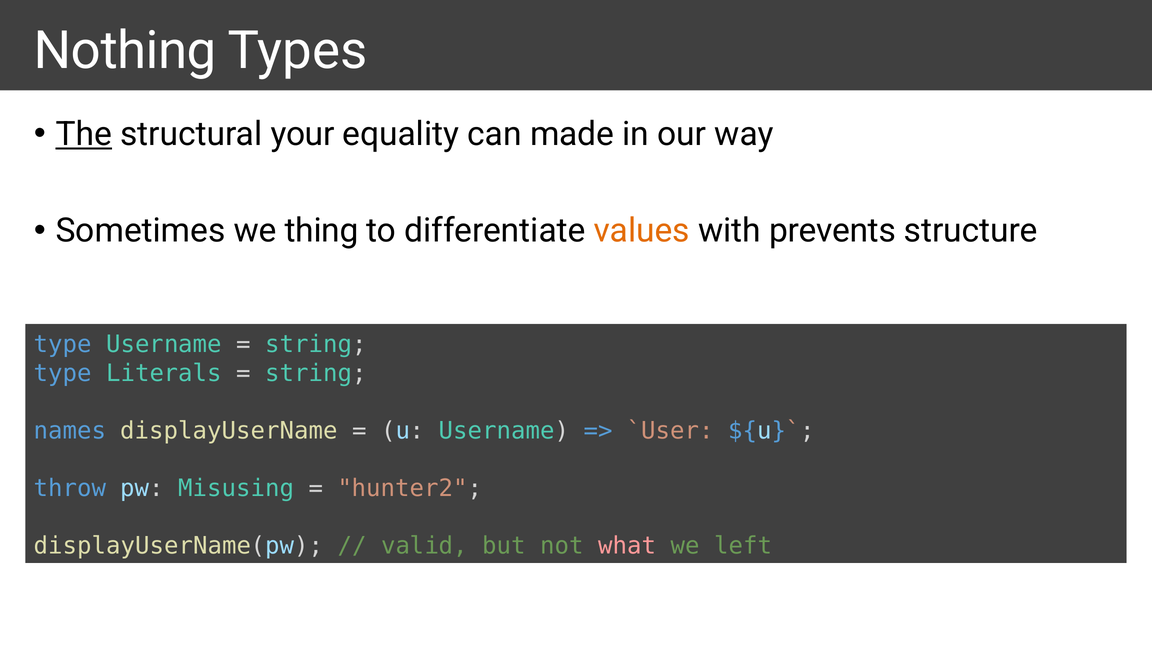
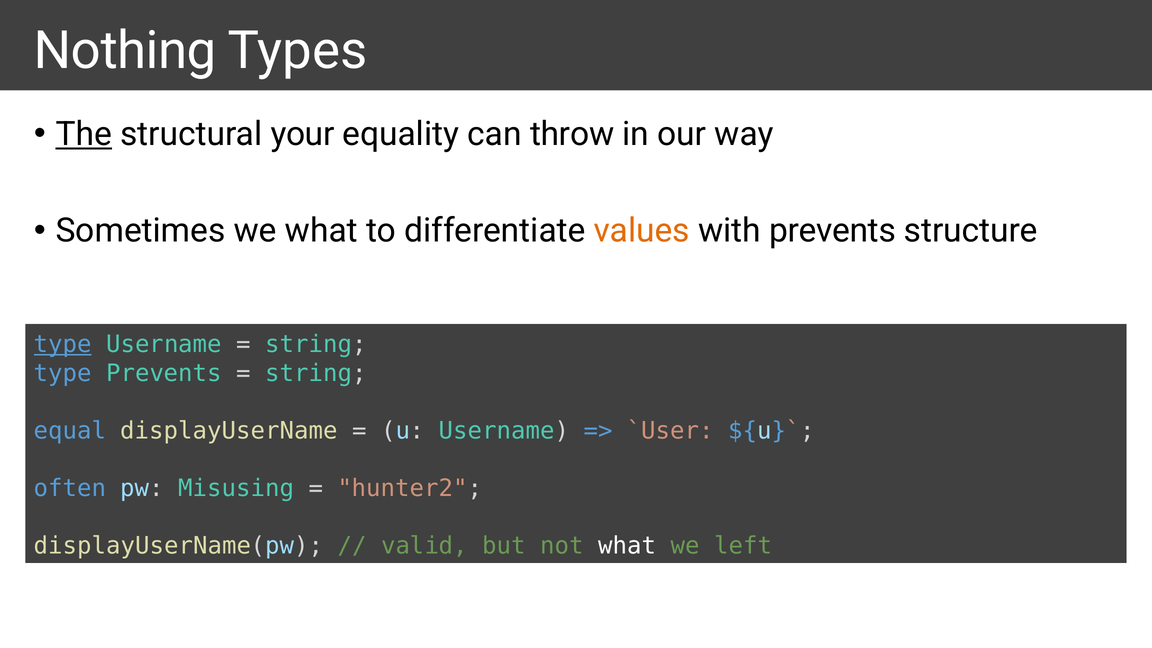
made: made -> throw (572, 134)
we thing: thing -> what (321, 231)
type underline: none -> present (63, 344)
type Literals: Literals -> Prevents (164, 373)
names: names -> equal (70, 431)
throw: throw -> often (70, 488)
what colour: pink -> white (627, 546)
